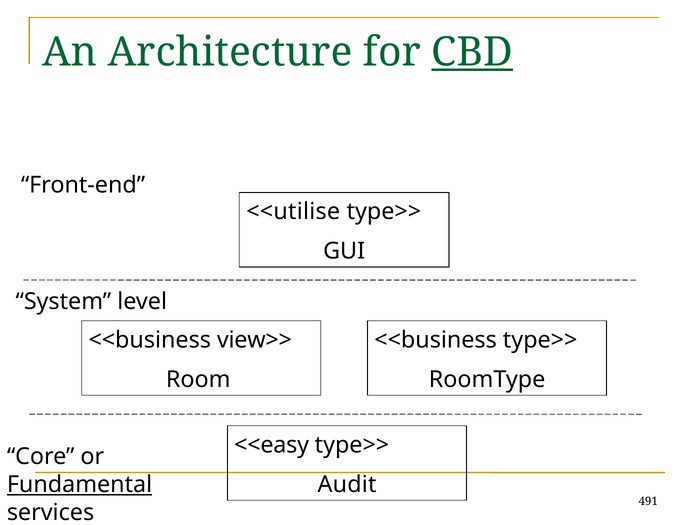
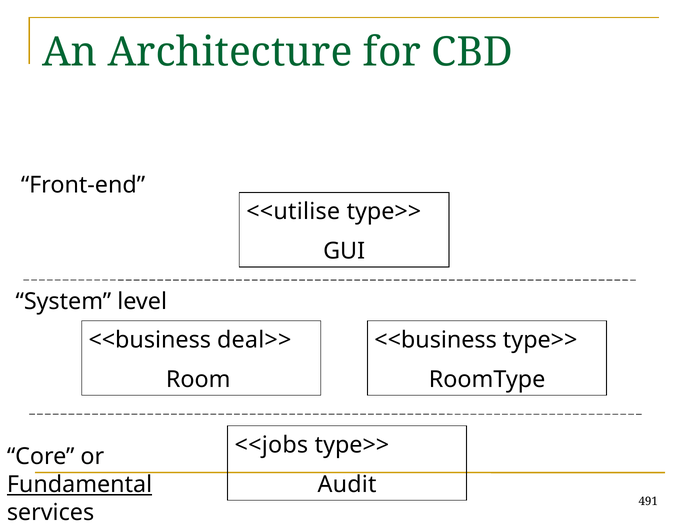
CBD underline: present -> none (472, 52)
view>>: view>> -> deal>> (254, 340)
<<easy: <<easy -> <<jobs (271, 445)
